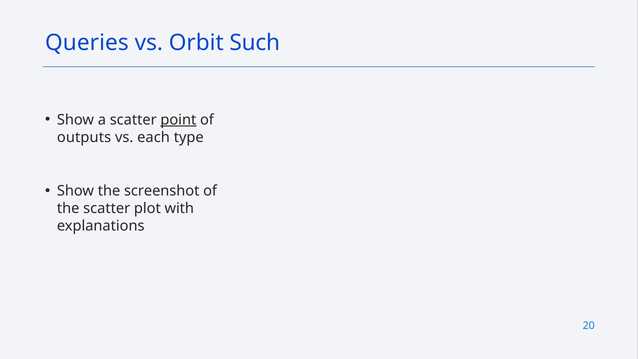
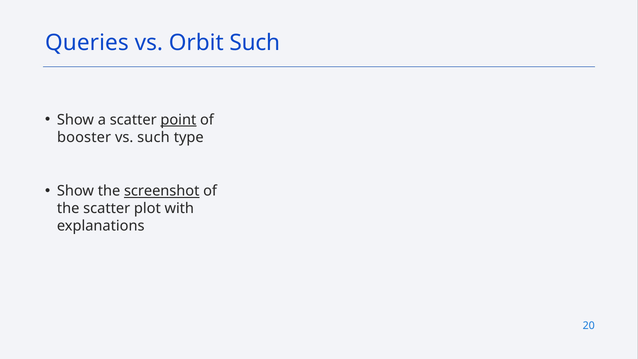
outputs: outputs -> booster (84, 137)
vs each: each -> such (153, 137)
screenshot underline: none -> present (162, 191)
